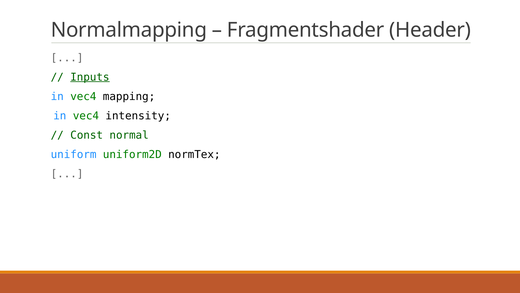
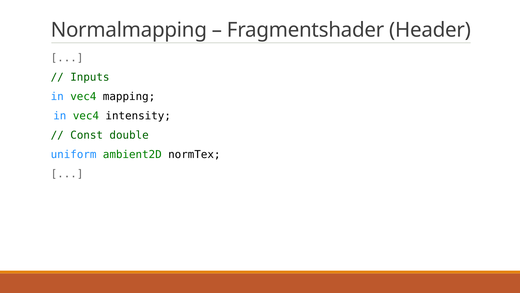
Inputs underline: present -> none (90, 77)
normal: normal -> double (129, 135)
uniform2D: uniform2D -> ambient2D (132, 154)
